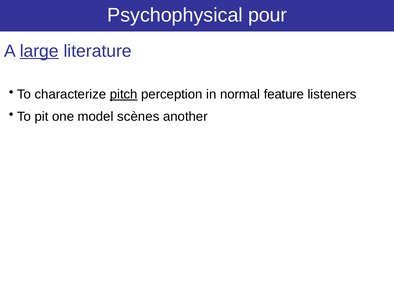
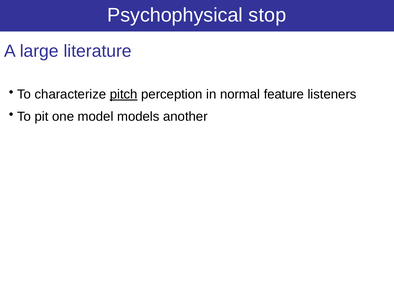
pour: pour -> stop (267, 15)
large underline: present -> none (39, 51)
scènes: scènes -> models (138, 117)
